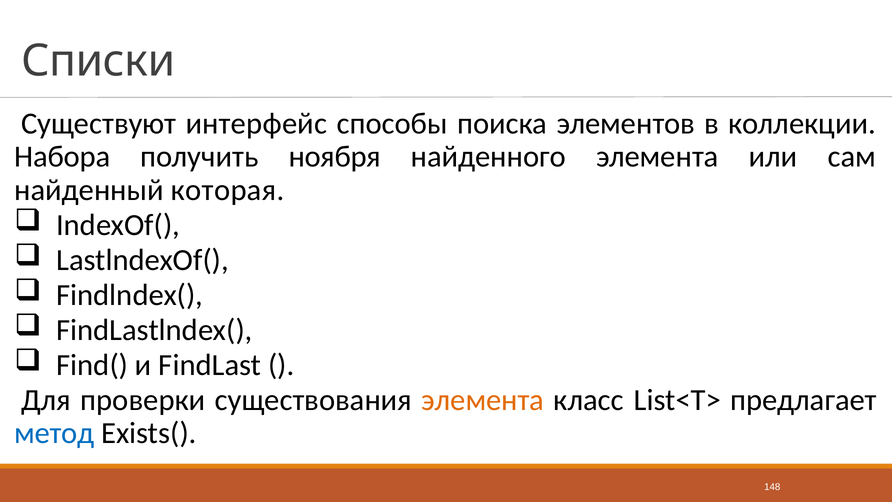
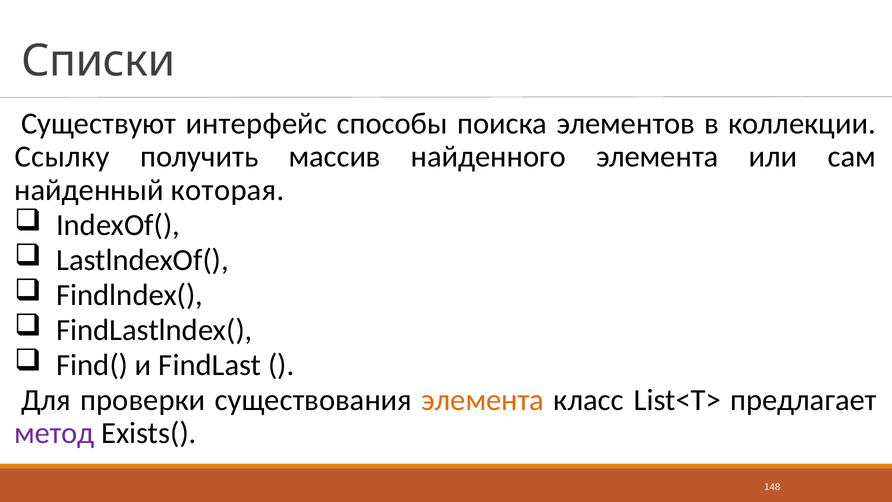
Набора: Набора -> Ссылку (62, 157)
ноября: ноября -> массив (335, 157)
метод colour: blue -> purple (54, 433)
